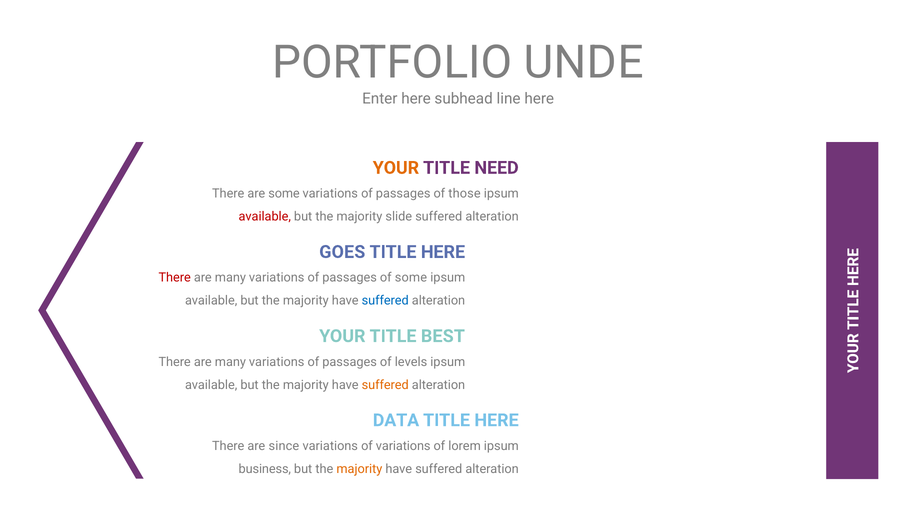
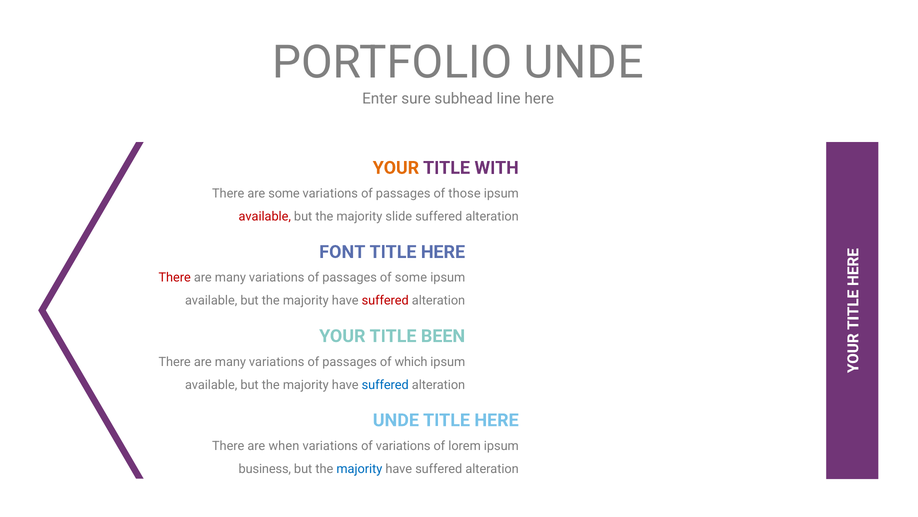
Enter here: here -> sure (416, 98)
NEED: NEED -> WITH (497, 168)
GOES: GOES -> FONT (342, 252)
suffered colour: blue -> red (385, 300)
BEST: BEST -> BEEN (443, 336)
levels: levels -> which (411, 361)
suffered colour: orange -> blue (385, 384)
DATA: DATA -> UNDE (396, 420)
since: since -> when (284, 446)
majority colour: orange -> blue (359, 468)
